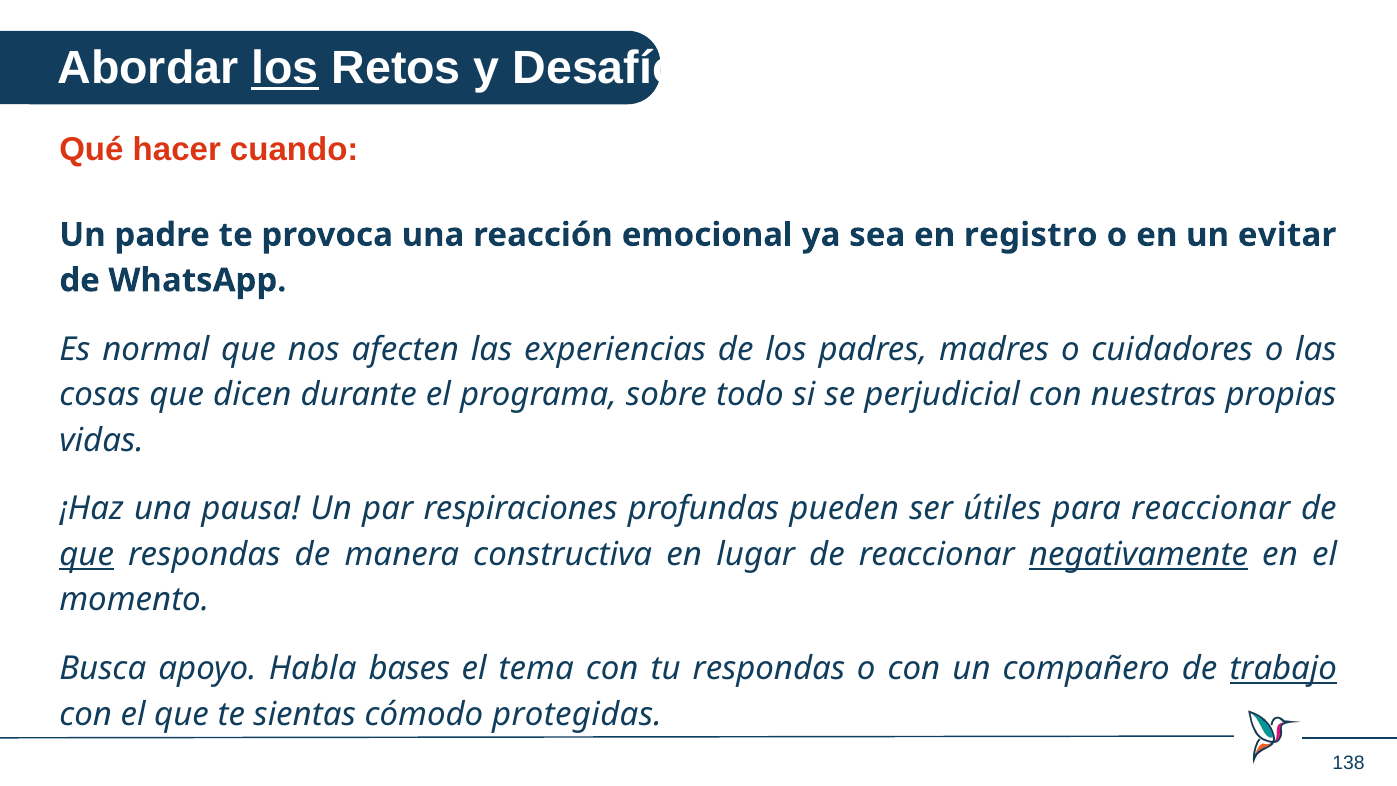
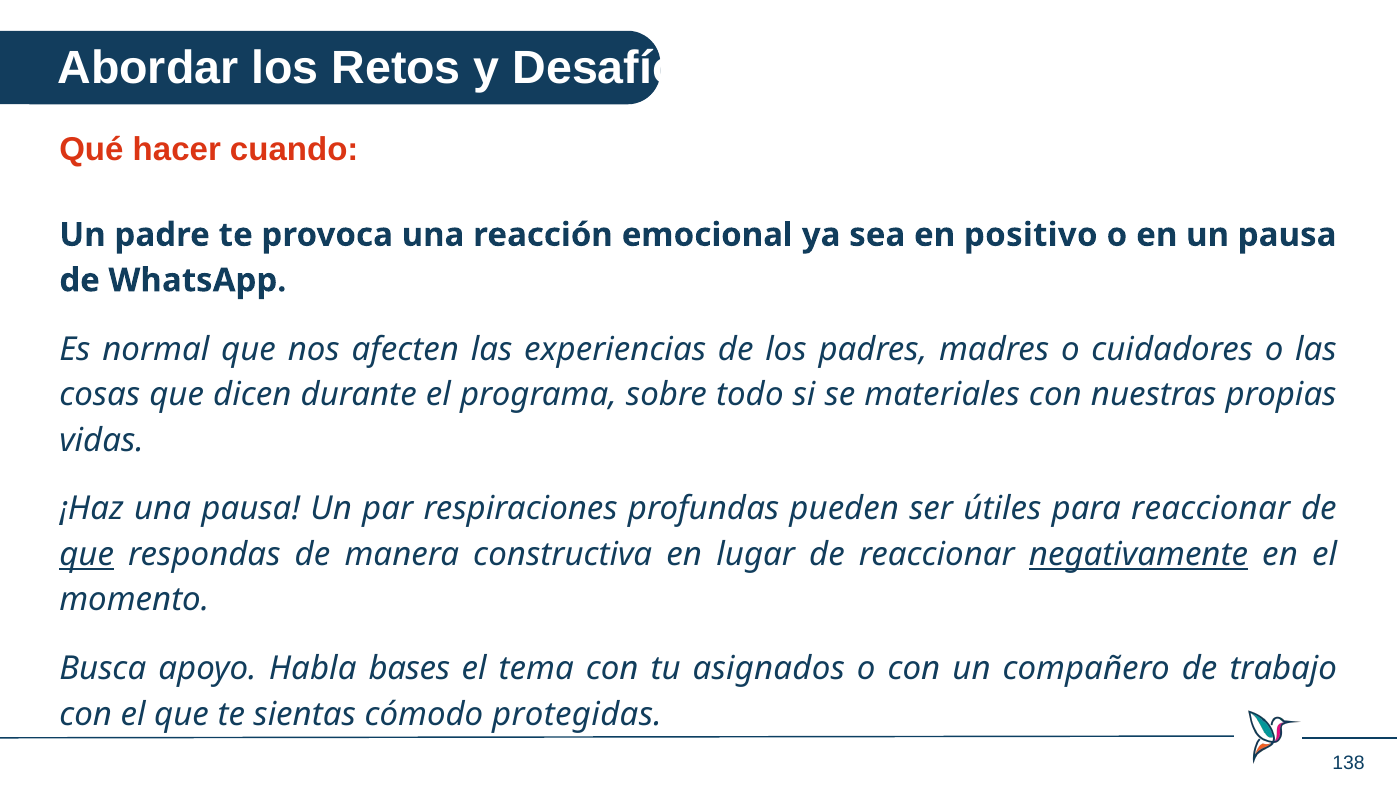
los underline: present -> none (285, 68)
registro: registro -> positivo (1031, 235)
un evitar: evitar -> pausa (1287, 235)
perjudicial: perjudicial -> materiales (942, 395)
tu respondas: respondas -> asignados (769, 669)
trabajo underline: present -> none (1283, 669)
